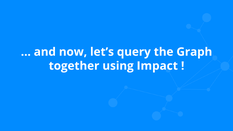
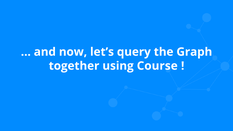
Impact: Impact -> Course (157, 66)
